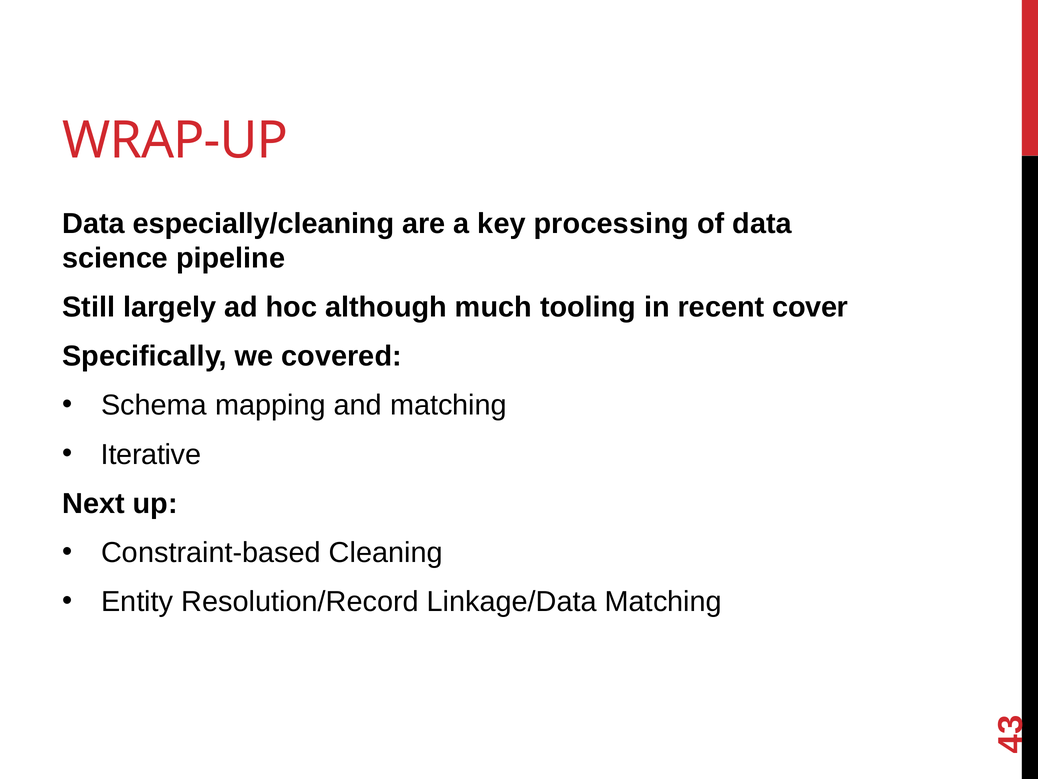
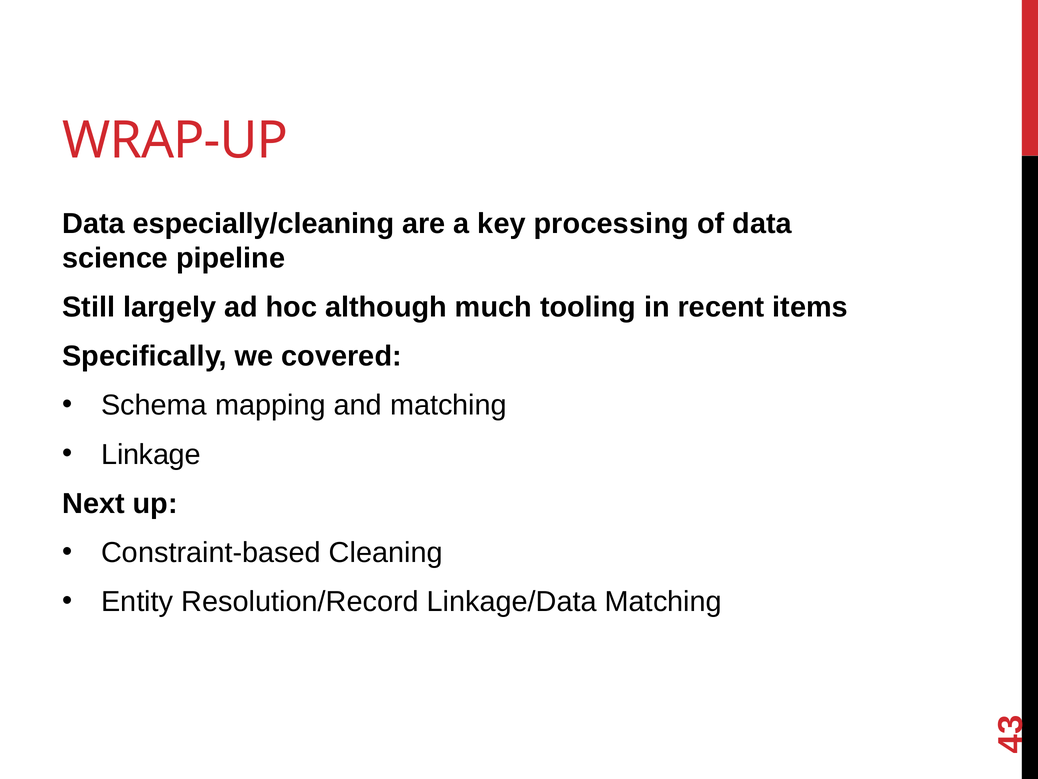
cover: cover -> items (810, 307)
Iterative: Iterative -> Linkage (151, 454)
